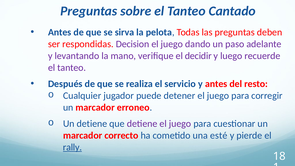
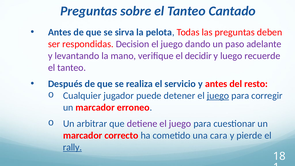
juego underline: none -> present (218, 96)
Un detiene: detiene -> arbitrar (92, 124)
esté: esté -> cara (219, 135)
